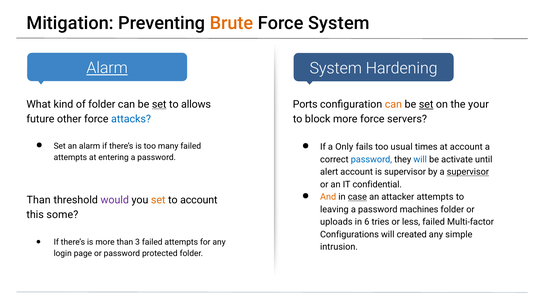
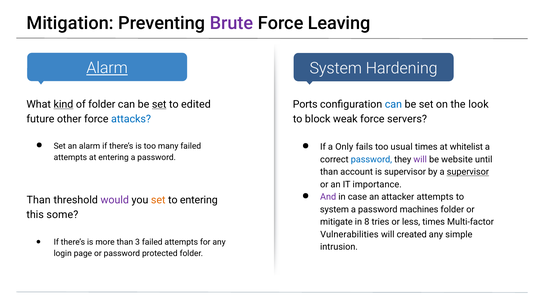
Brute colour: orange -> purple (232, 23)
Force System: System -> Leaving (339, 23)
kind underline: none -> present (63, 104)
allows: allows -> edited (196, 104)
can colour: orange -> blue (393, 104)
set underline: present -> none (426, 104)
your: your -> look (478, 104)
block more: more -> weak (345, 119)
at account: account -> whitelist (466, 147)
will colour: blue -> purple (420, 159)
activate: activate -> website (457, 159)
alert: alert -> than (329, 172)
confidential: confidential -> importance (377, 184)
And colour: orange -> purple (328, 197)
case underline: present -> none (357, 197)
to account: account -> entering (199, 200)
leaving: leaving -> system (334, 209)
uploads: uploads -> mitigate (336, 222)
6: 6 -> 8 (367, 222)
less failed: failed -> times (434, 222)
Configurations: Configurations -> Vulnerabilities (349, 234)
